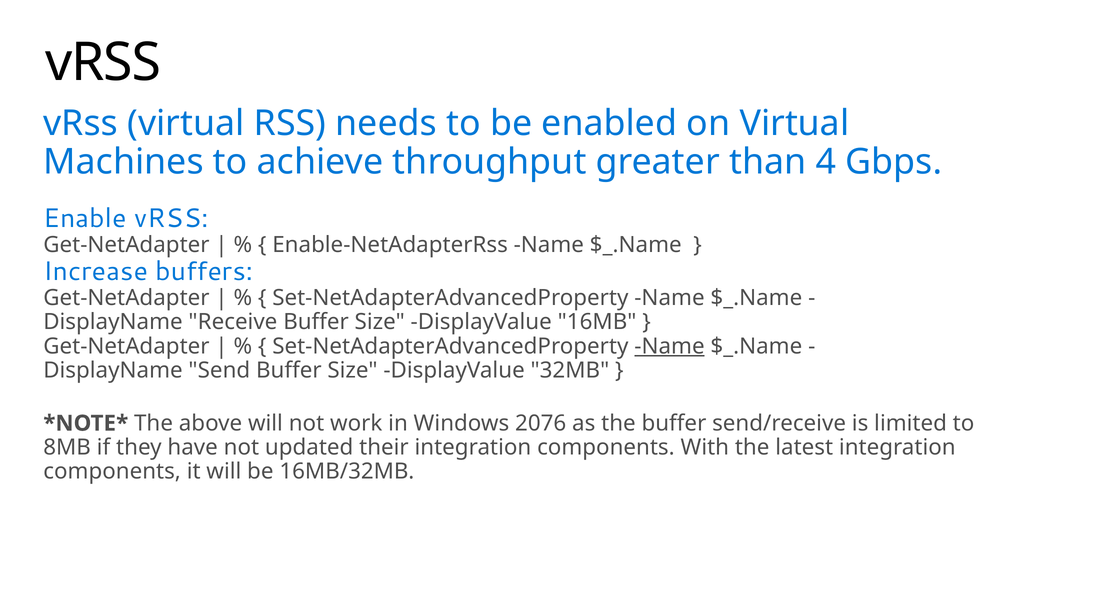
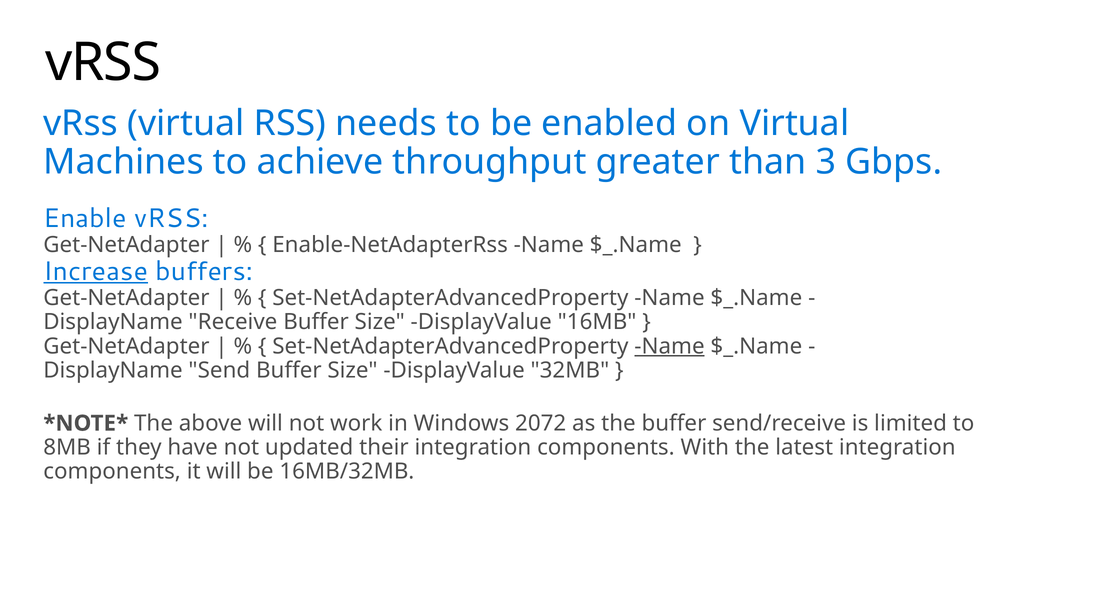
4: 4 -> 3 (826, 162)
Increase underline: none -> present (96, 272)
2076: 2076 -> 2072 (541, 424)
